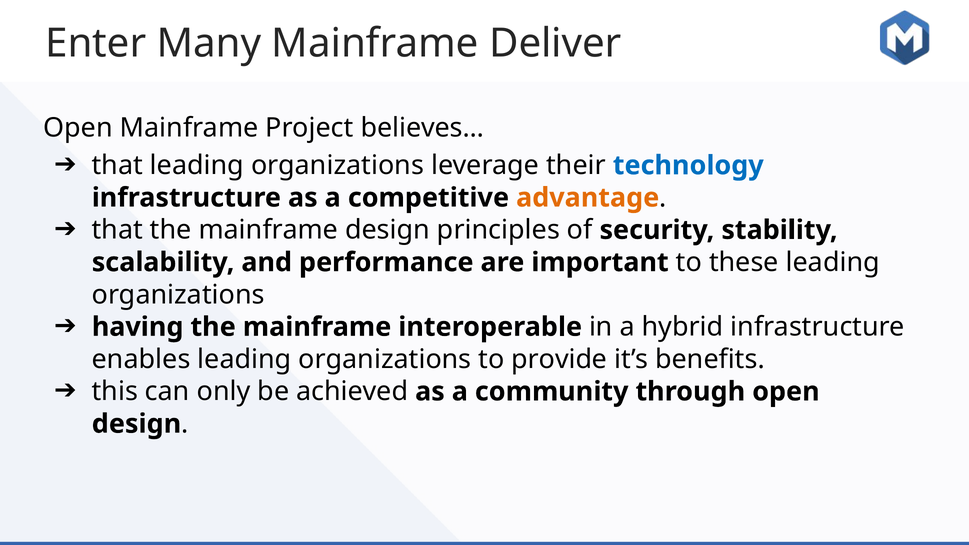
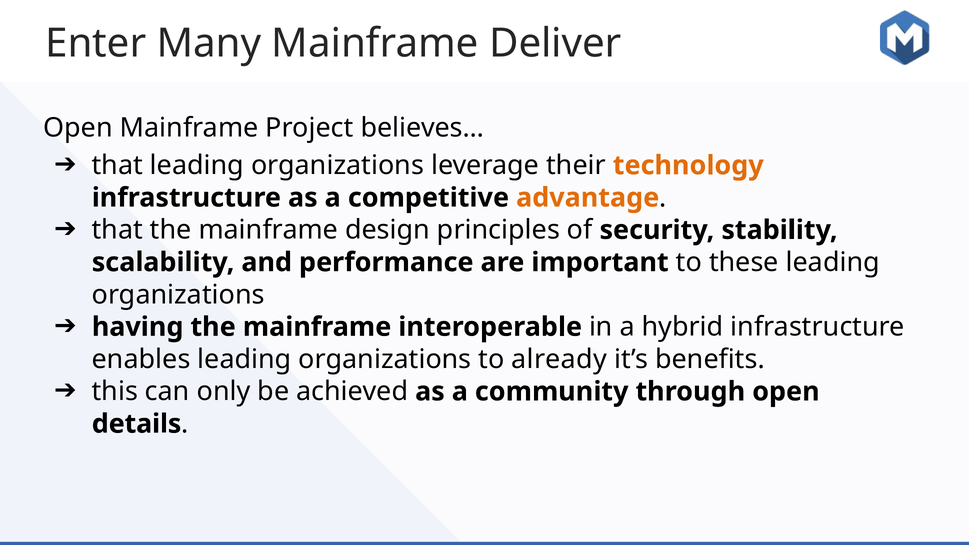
technology colour: blue -> orange (688, 165)
provide: provide -> already (559, 359)
design: design -> details (137, 424)
